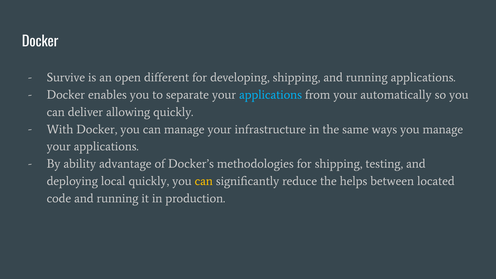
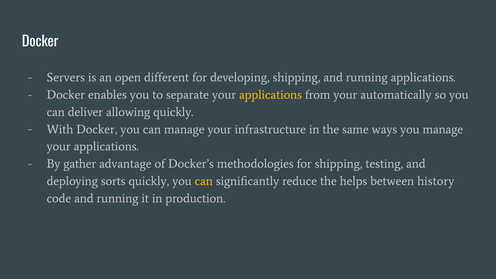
Survive: Survive -> Servers (66, 77)
applications colour: light blue -> yellow (271, 95)
ability: ability -> gather (80, 164)
local: local -> sorts (113, 181)
located: located -> history (436, 181)
